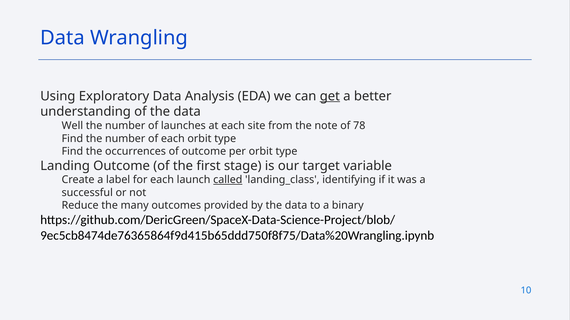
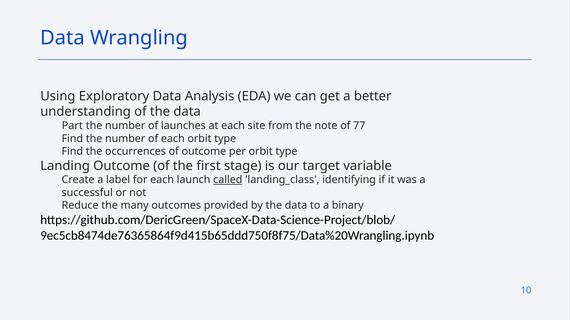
get underline: present -> none (330, 96)
Well: Well -> Part (72, 126)
78: 78 -> 77 (359, 126)
